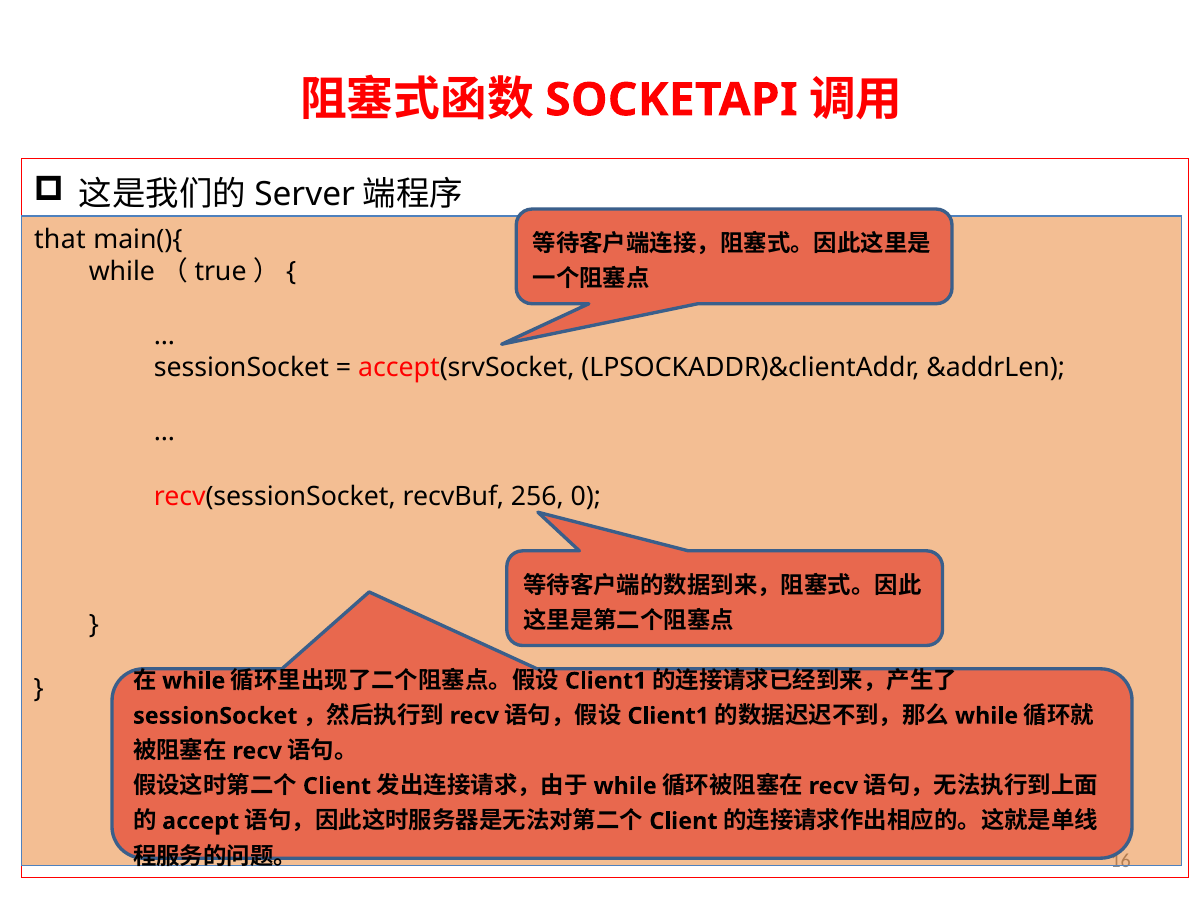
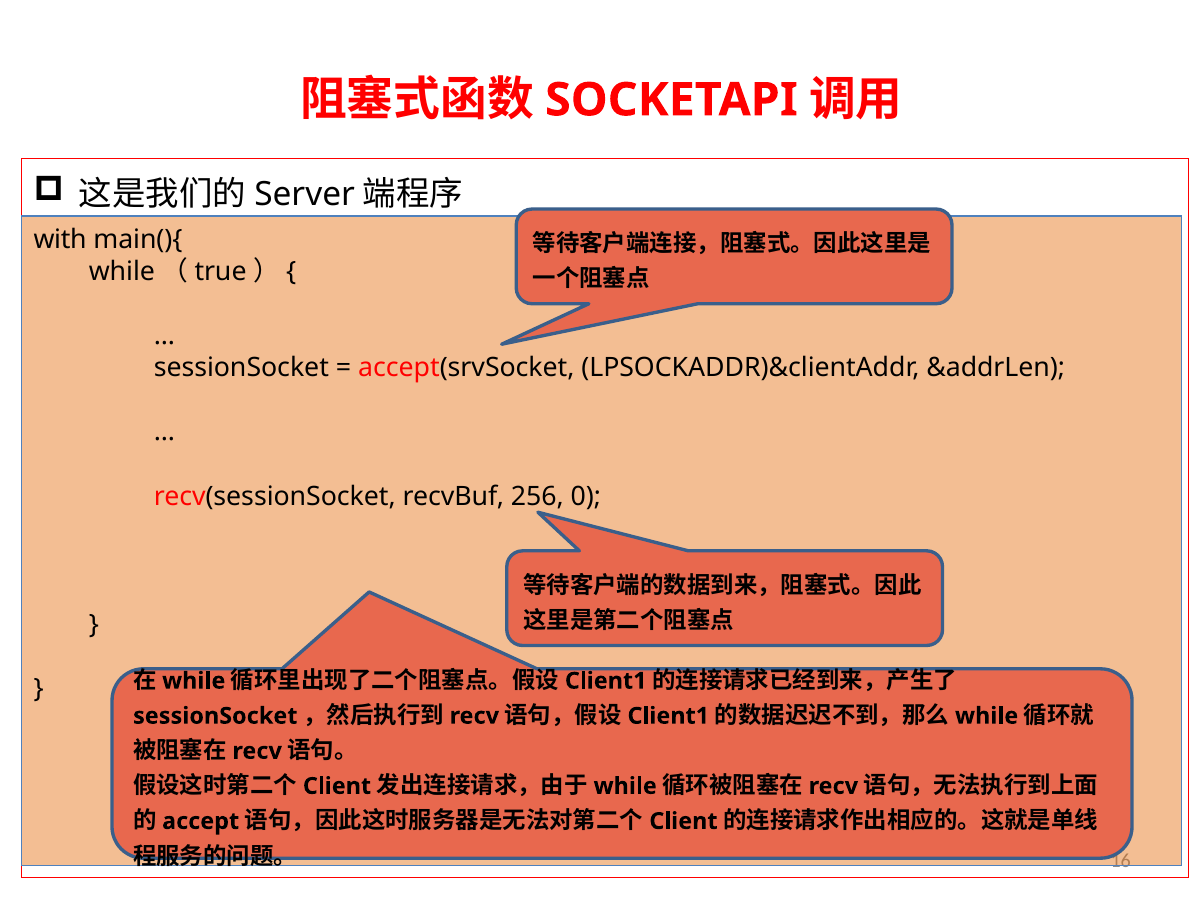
that: that -> with (60, 240)
